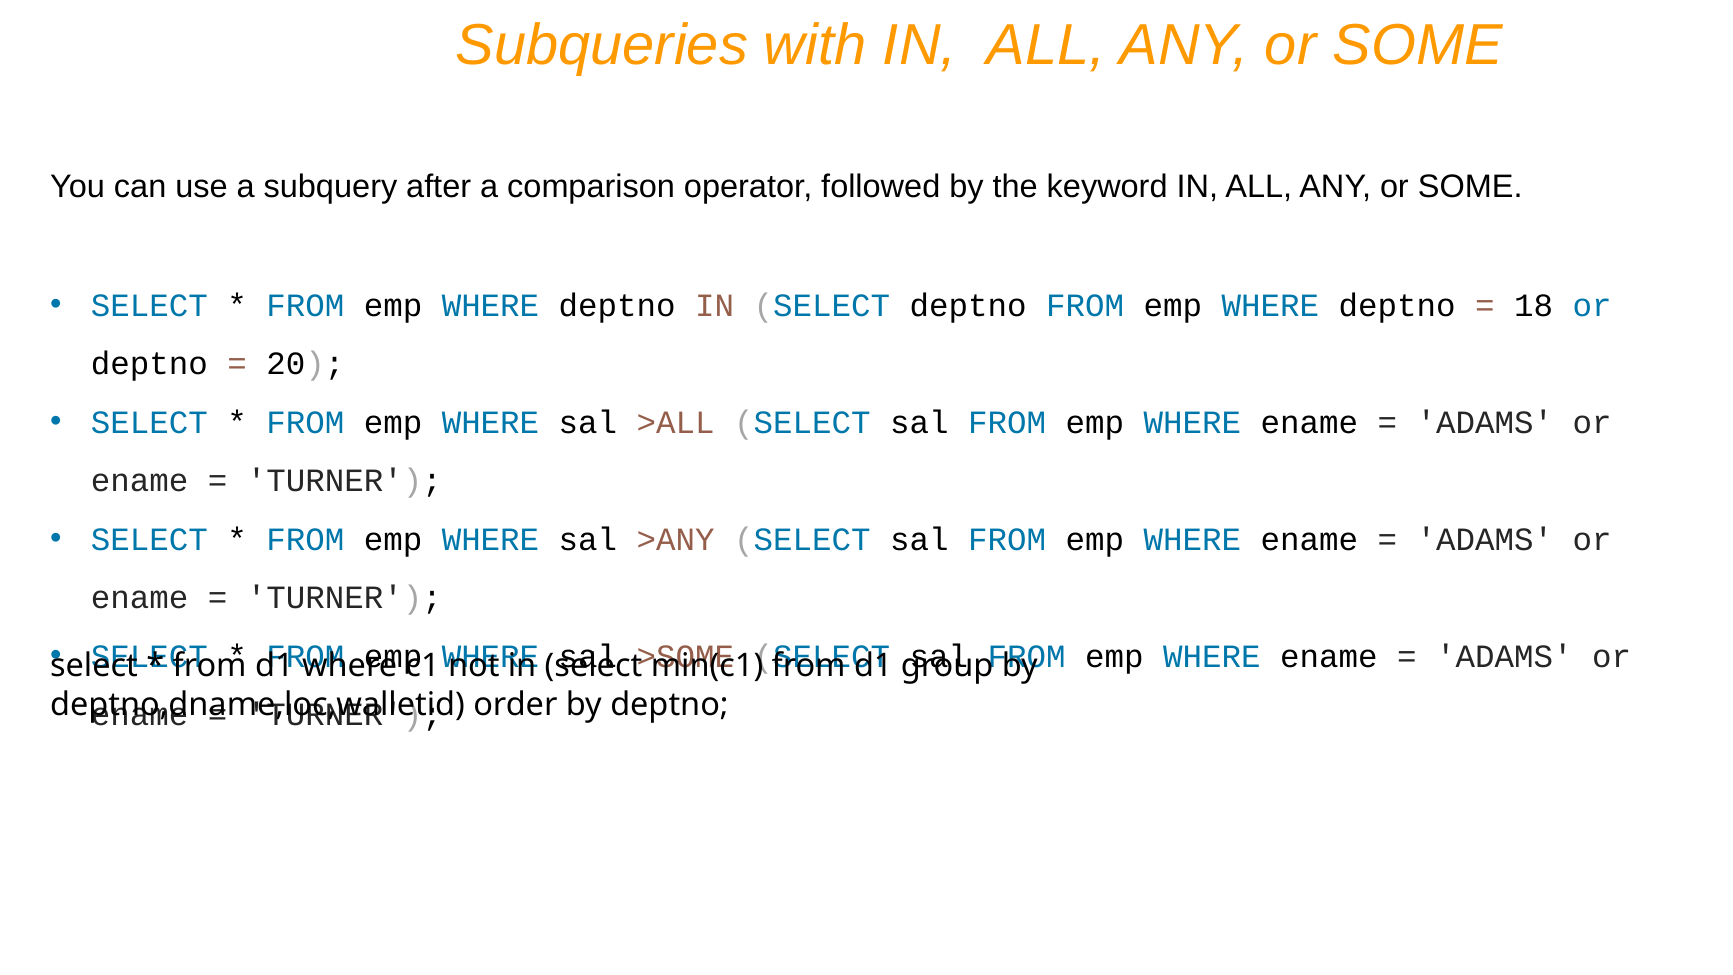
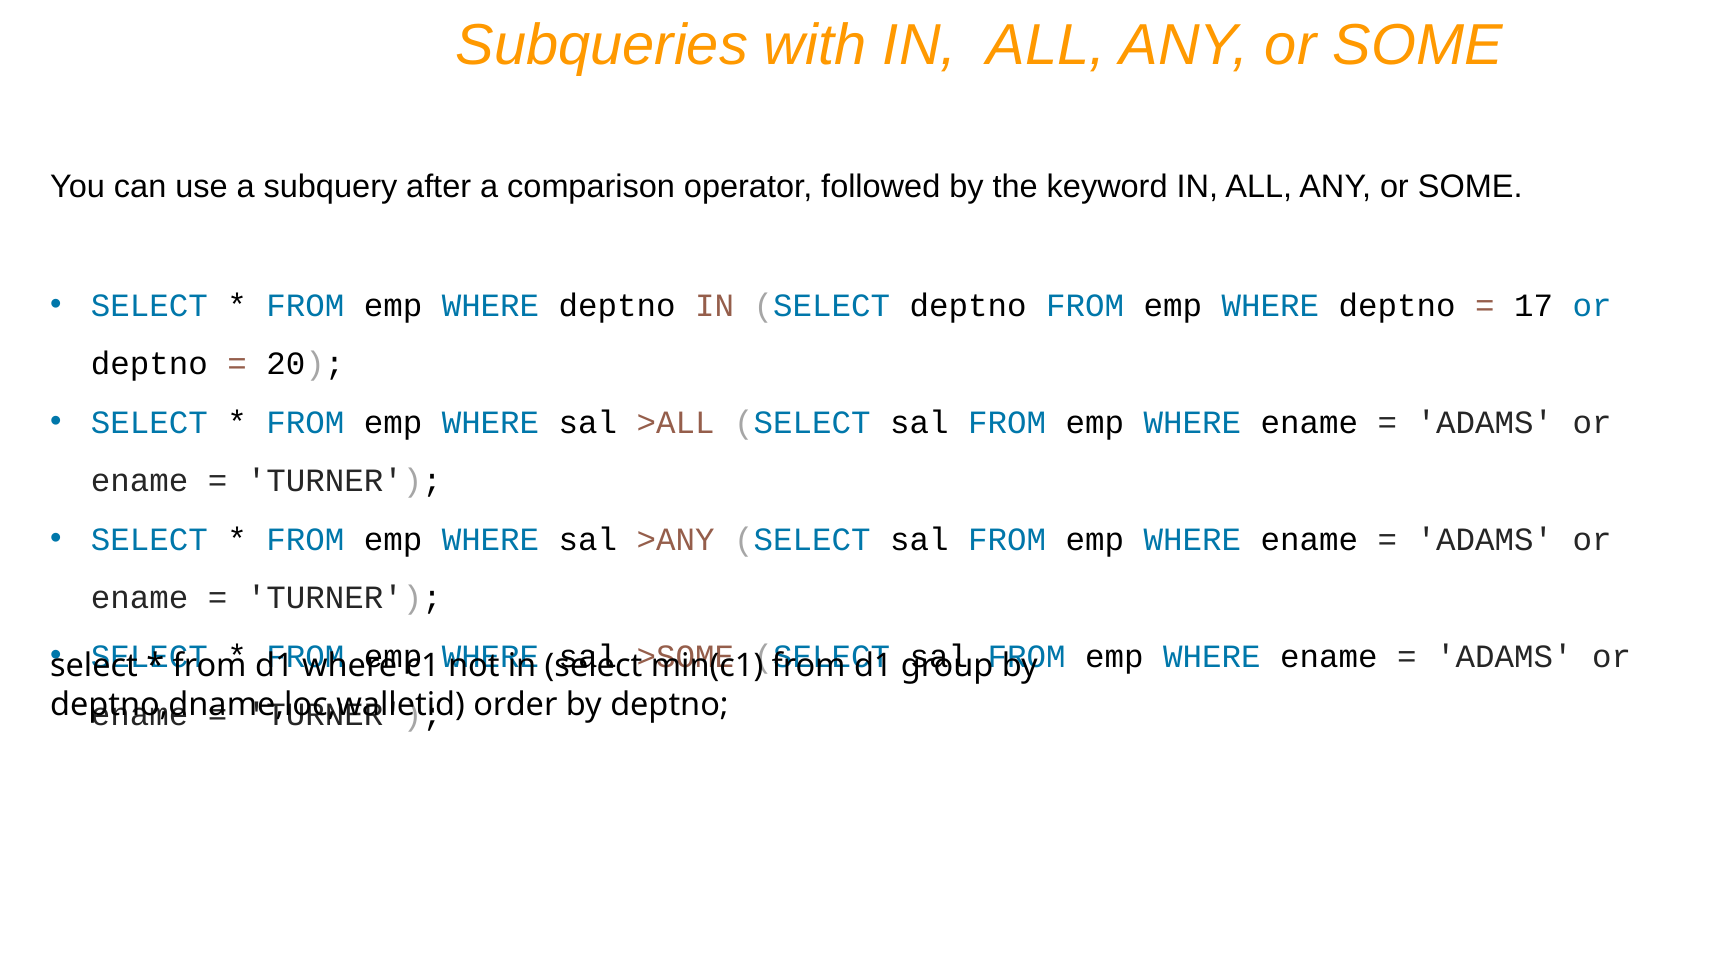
18: 18 -> 17 (1534, 305)
